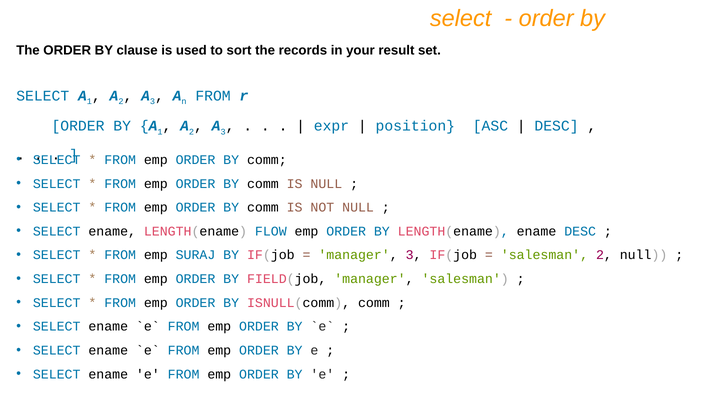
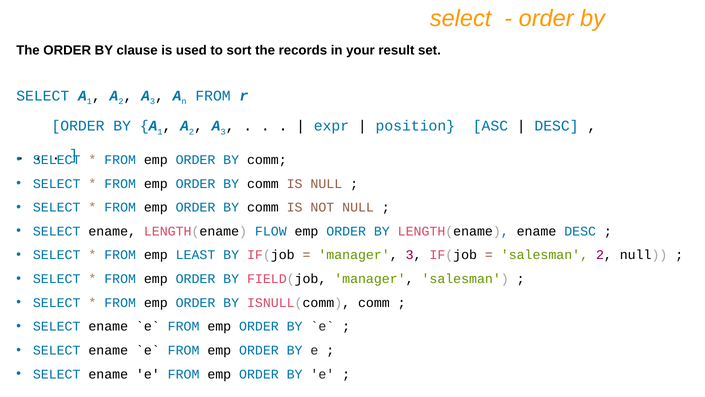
SURAJ: SURAJ -> LEAST (195, 255)
